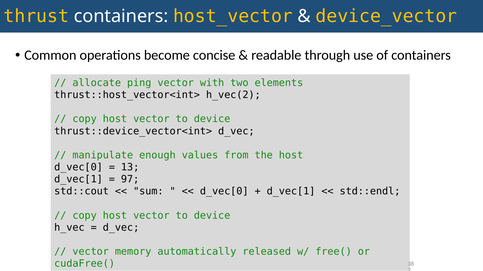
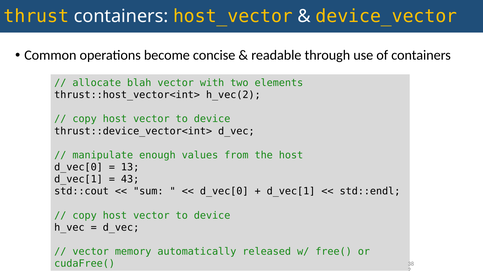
ping: ping -> blah (139, 83)
97: 97 -> 43 (130, 180)
